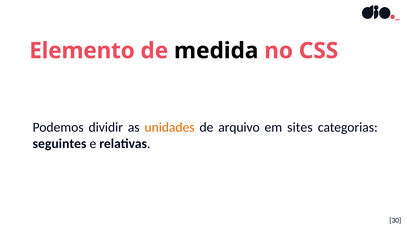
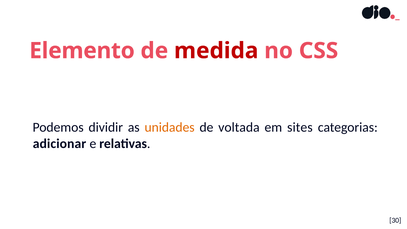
medida colour: black -> red (216, 51)
arquivo: arquivo -> voltada (239, 127)
seguintes: seguintes -> adicionar (59, 144)
